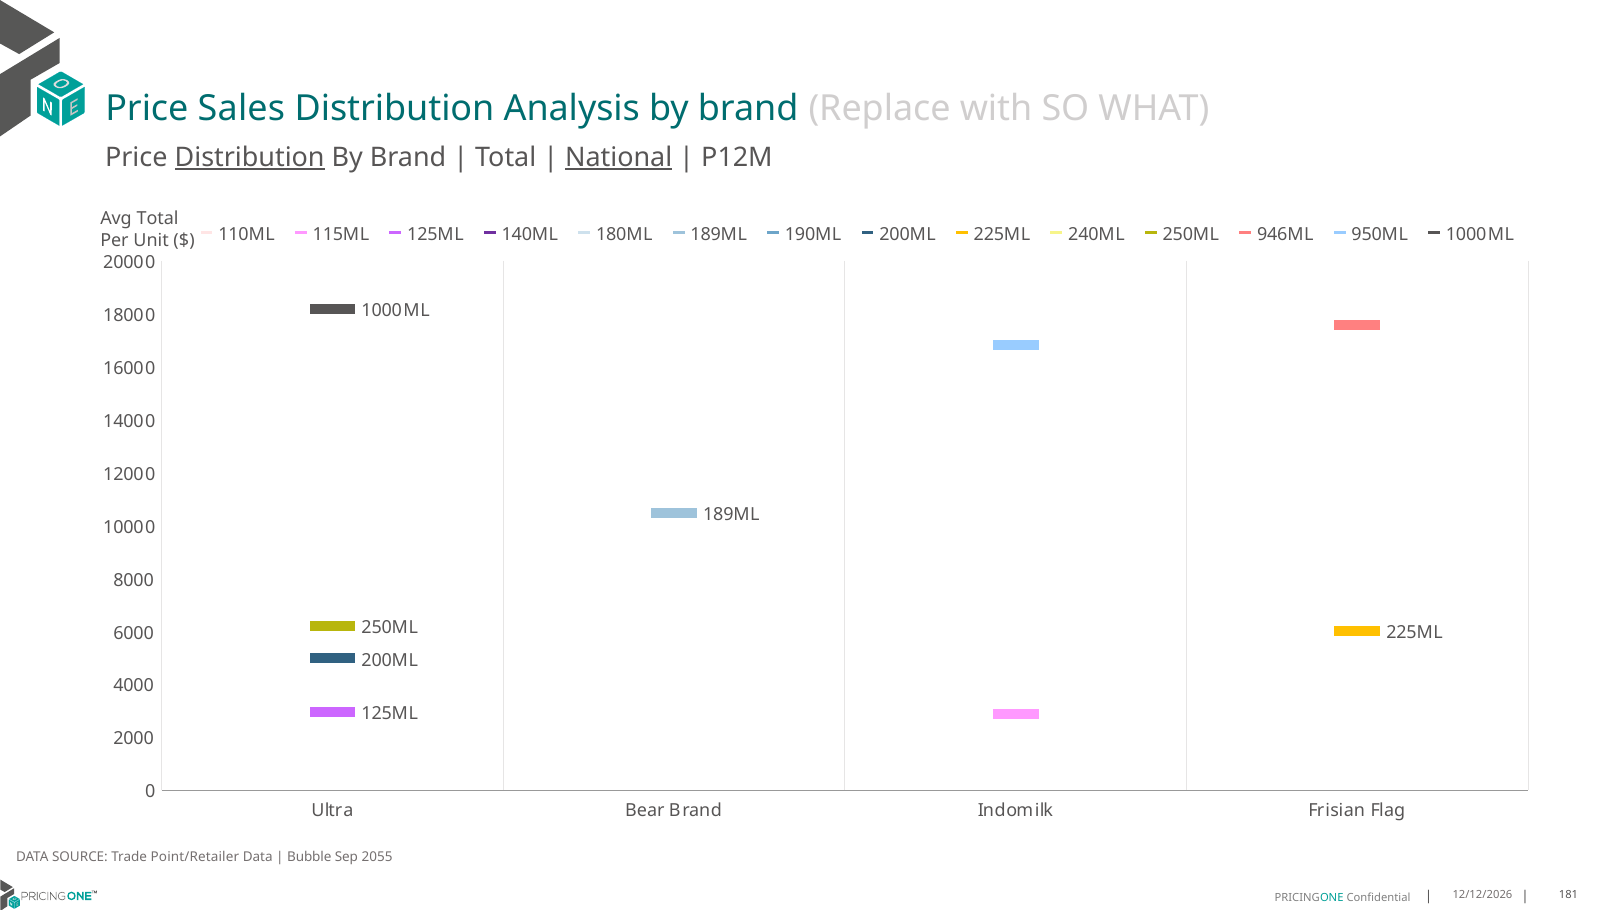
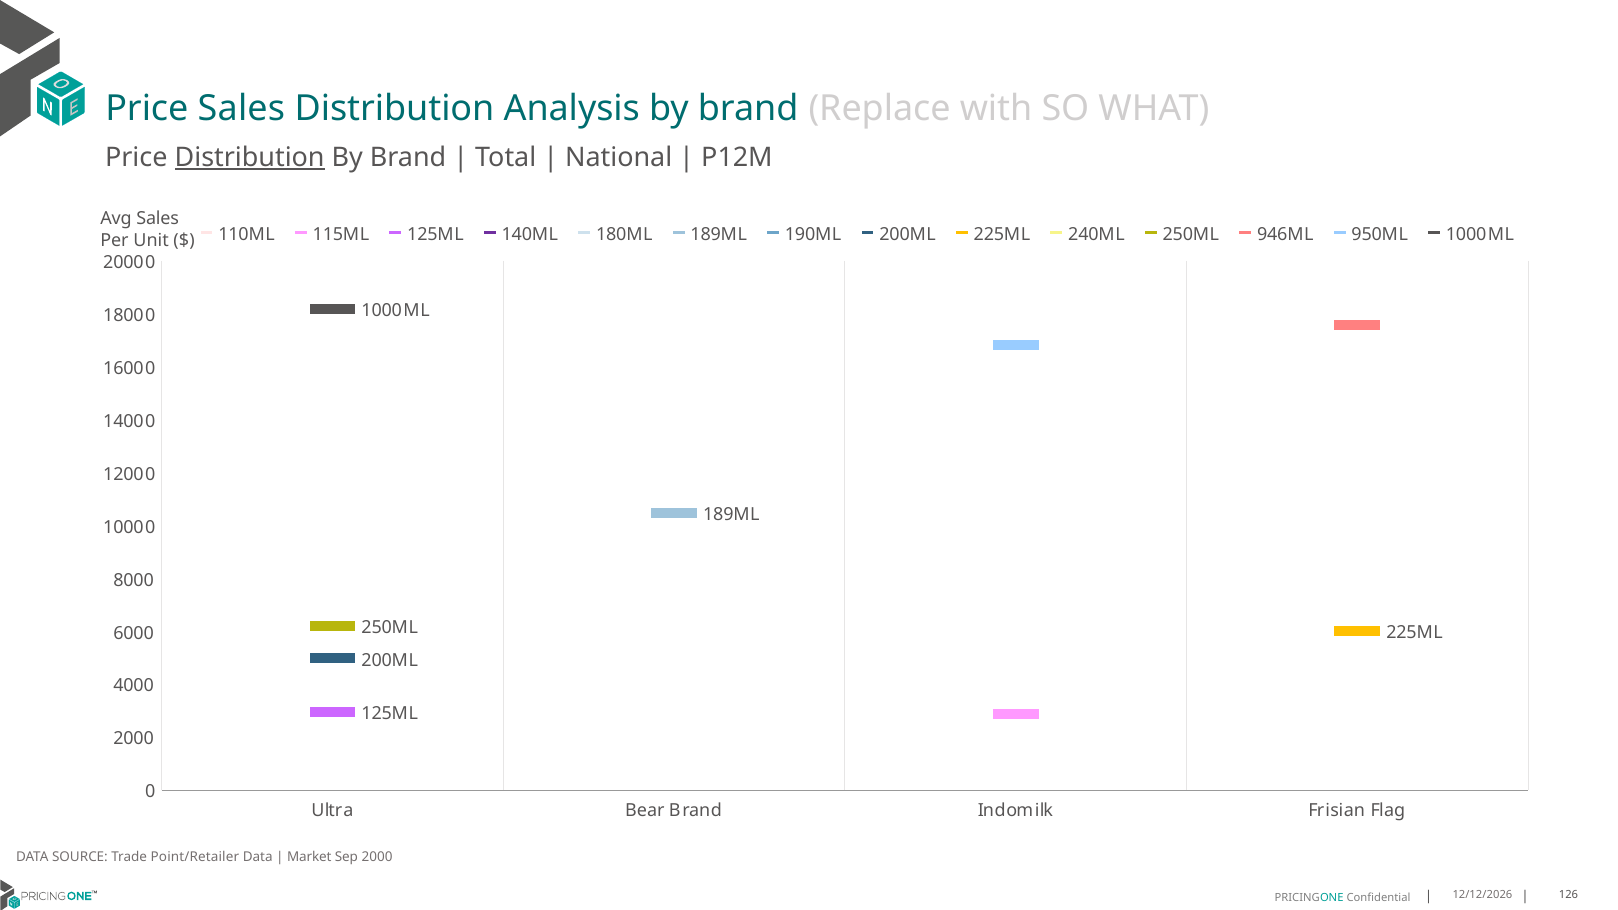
National underline: present -> none (619, 158)
Avg Total: Total -> Sales (158, 219)
Bubble: Bubble -> Market (309, 857)
Sep 2055: 2055 -> 2000 (377, 857)
181: 181 -> 126 (1568, 895)
